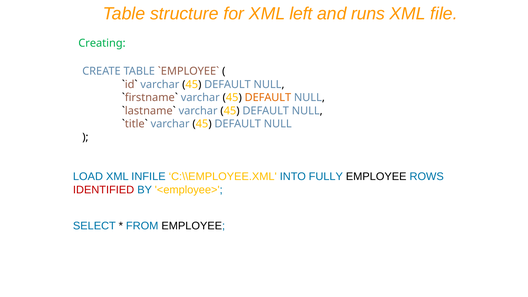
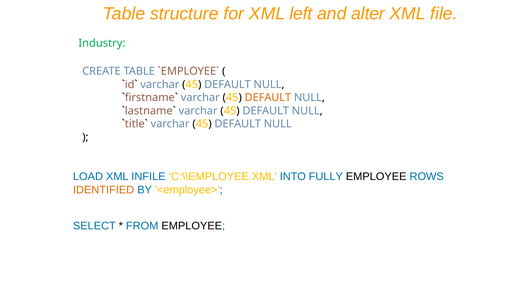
runs: runs -> alter (368, 14)
Creating: Creating -> Industry (102, 43)
IDENTIFIED colour: red -> orange (104, 190)
